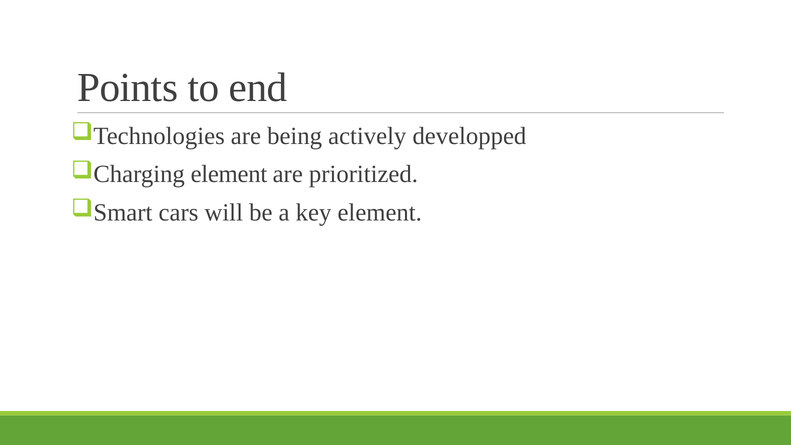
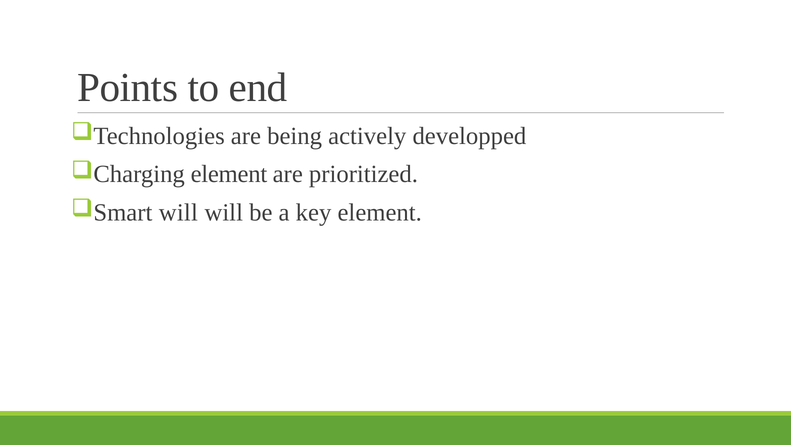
cars: cars -> will (178, 212)
